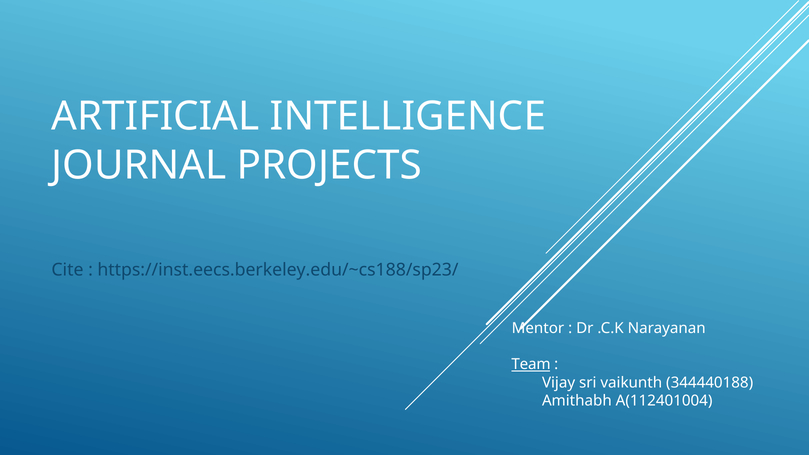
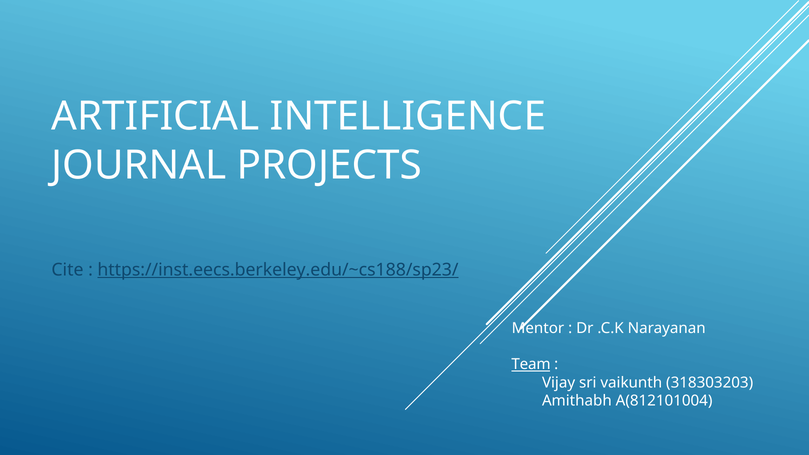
https://inst.eecs.berkeley.edu/~cs188/sp23/ underline: none -> present (278, 270)
344440188: 344440188 -> 318303203 (710, 383)
A(112401004: A(112401004 -> A(812101004 (664, 401)
